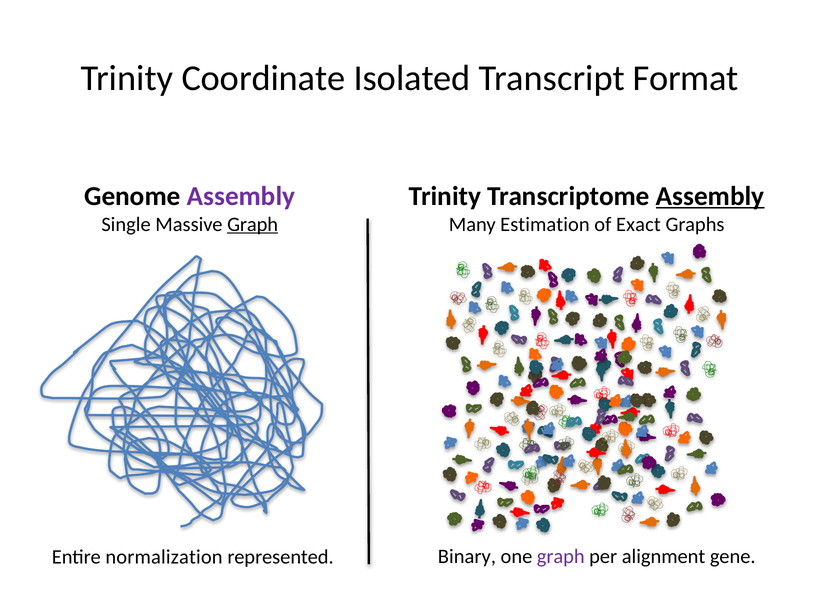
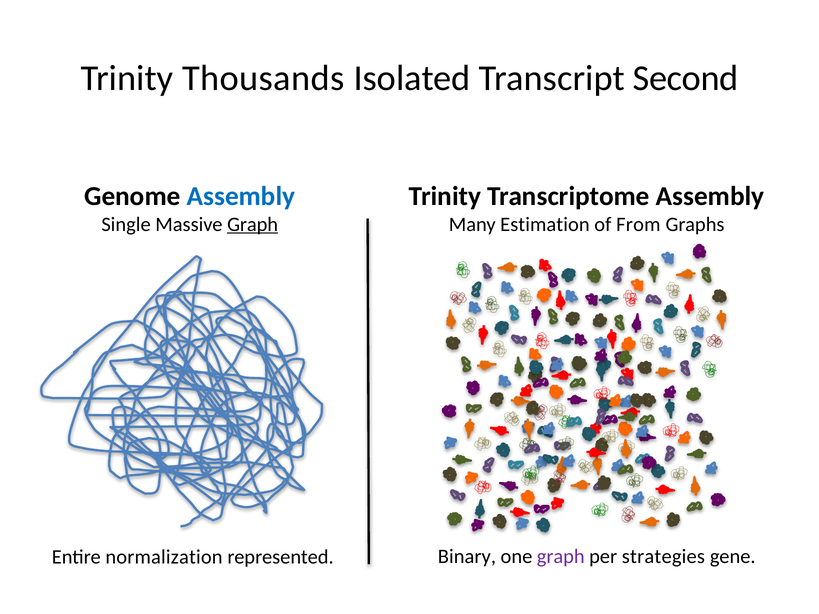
Coordinate: Coordinate -> Thousands (263, 78)
Format: Format -> Second (686, 78)
Assembly colour: purple -> blue (241, 196)
Assembly underline: present -> none (710, 196)
Exact: Exact -> From (638, 224)
alignment: alignment -> strategies (663, 557)
